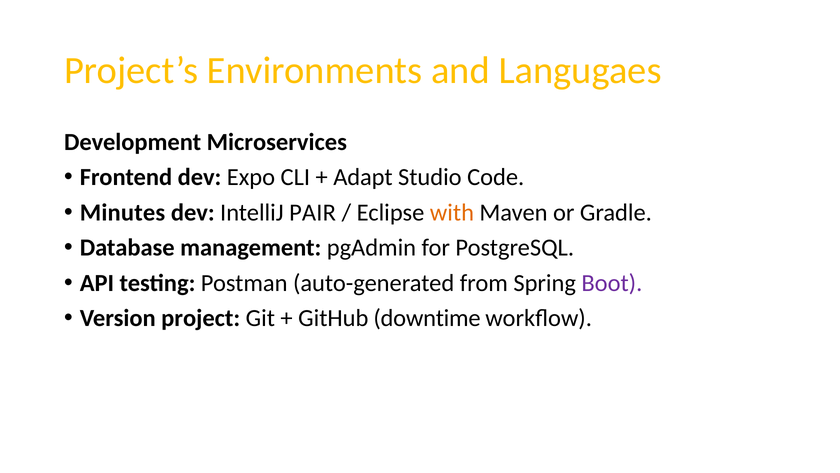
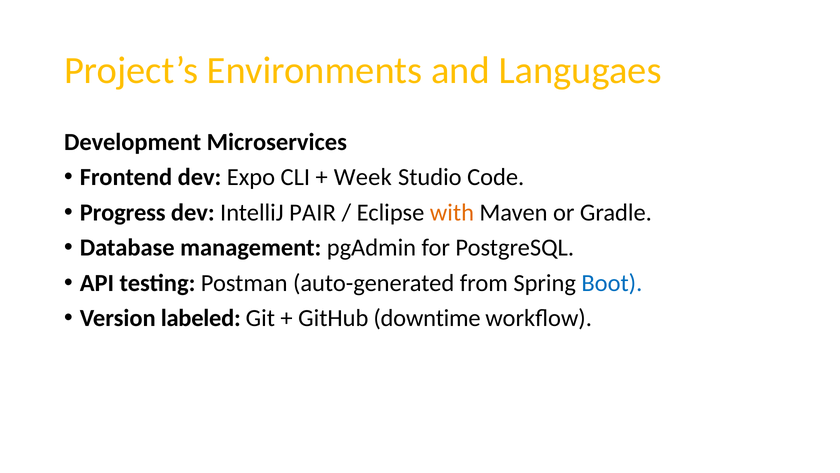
Adapt: Adapt -> Week (363, 177)
Minutes: Minutes -> Progress (123, 212)
Boot colour: purple -> blue (612, 283)
project: project -> labeled (201, 318)
